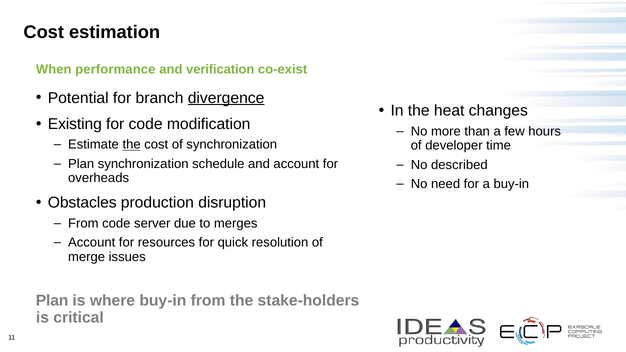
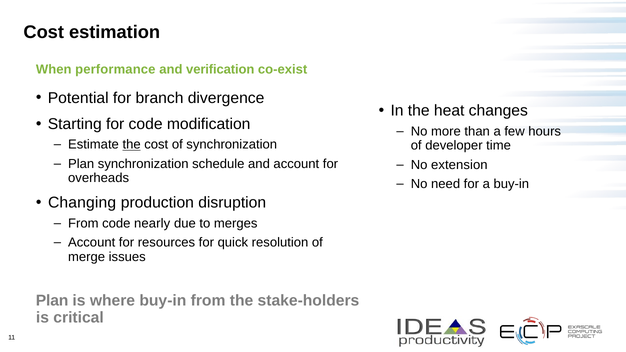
divergence underline: present -> none (226, 98)
Existing: Existing -> Starting (75, 124)
described: described -> extension (459, 165)
Obstacles: Obstacles -> Changing (82, 203)
server: server -> nearly (152, 223)
